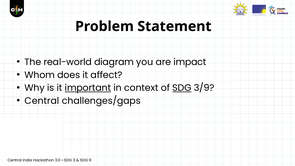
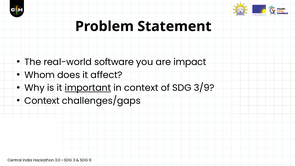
diagram: diagram -> software (114, 62)
SDG underline: present -> none (182, 88)
Central: Central -> Context (42, 101)
